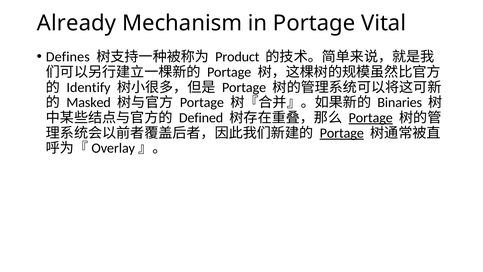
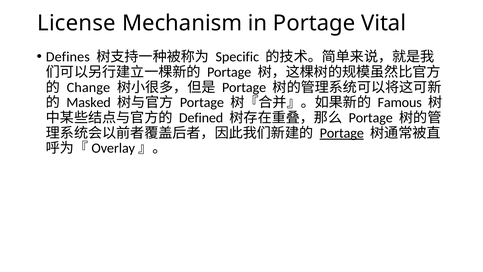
Already: Already -> License (76, 23)
Product: Product -> Specific (237, 57)
Identify: Identify -> Change (88, 87)
Binaries: Binaries -> Famous (400, 102)
Portage underline: present -> none (371, 118)
